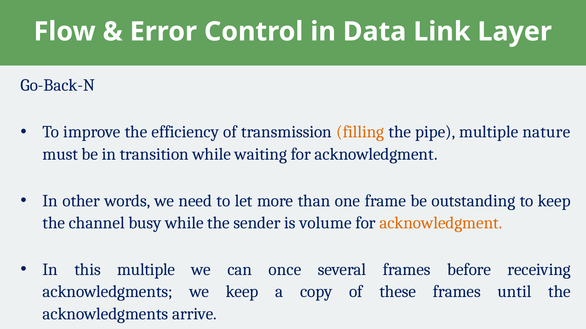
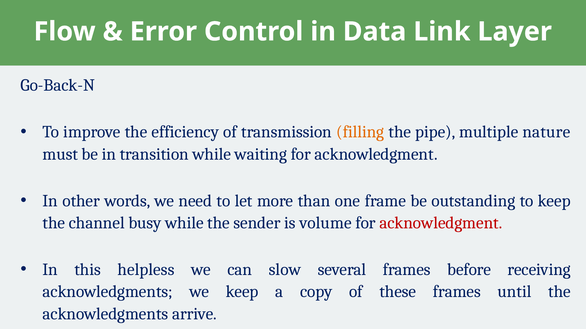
acknowledgment colour: orange -> red (441, 223)
this multiple: multiple -> helpless (146, 270)
once: once -> slow (285, 270)
